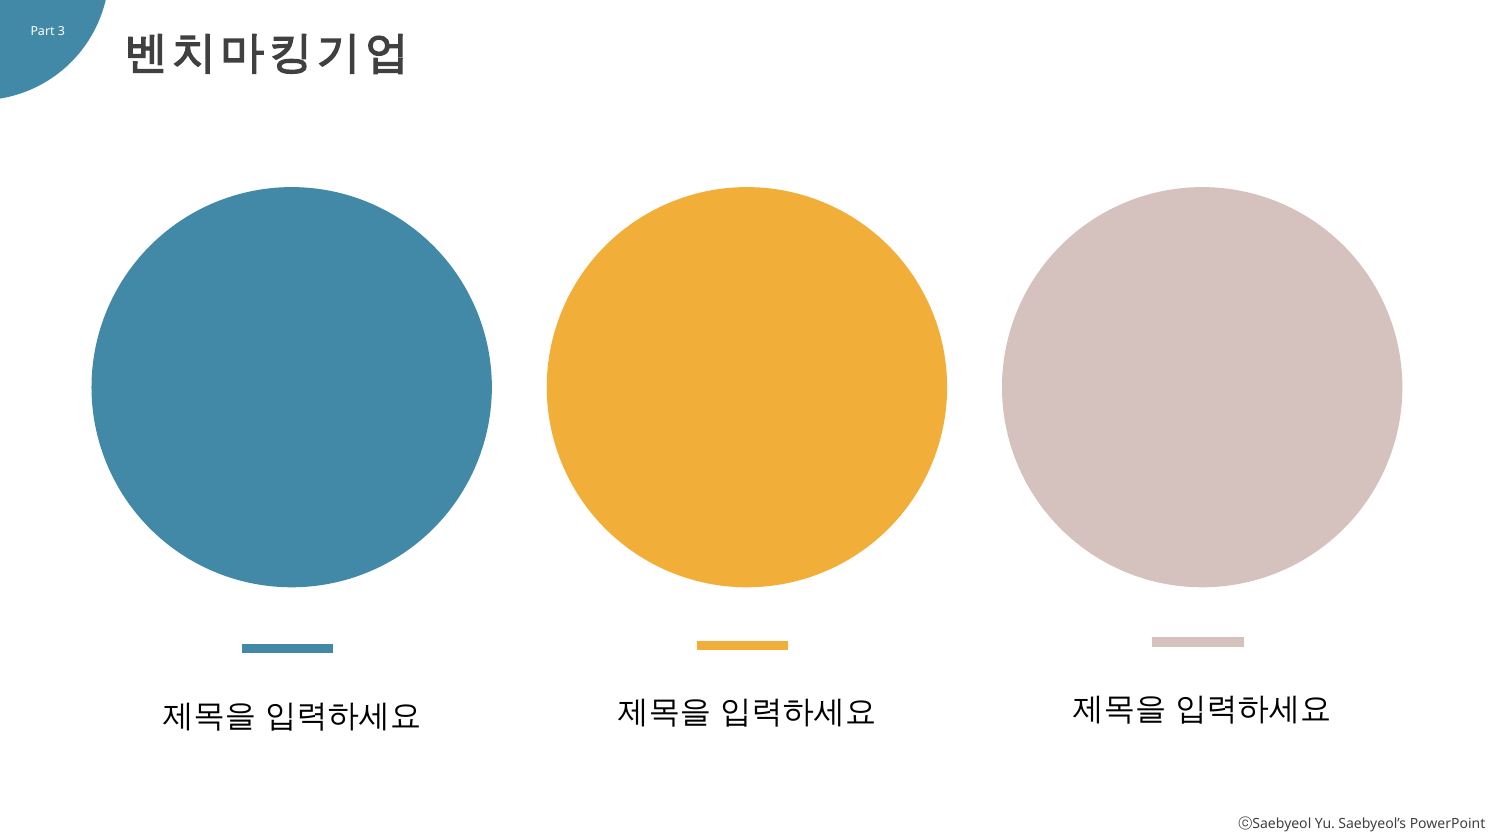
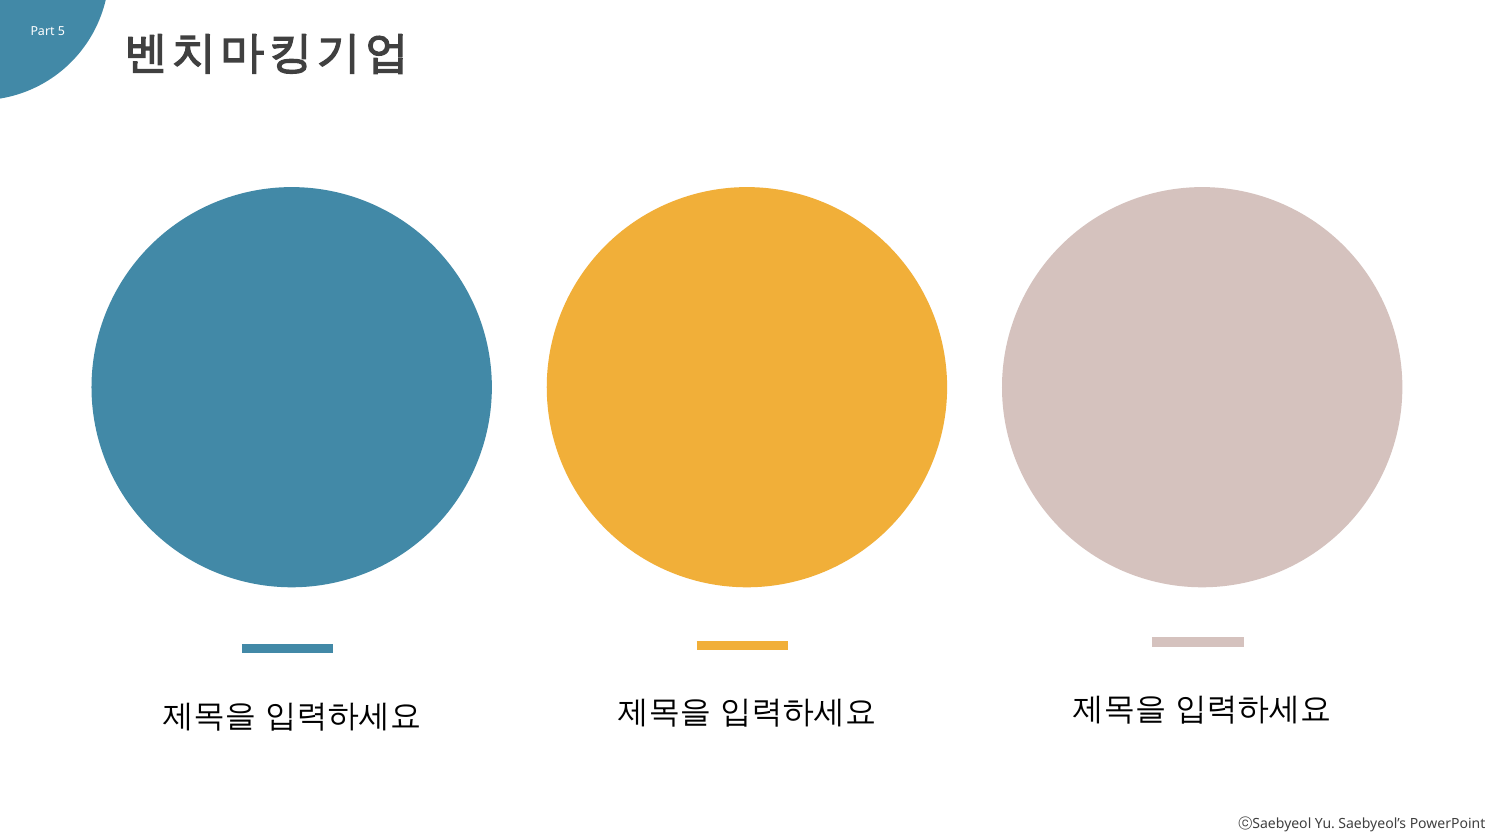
3: 3 -> 5 (61, 32)
